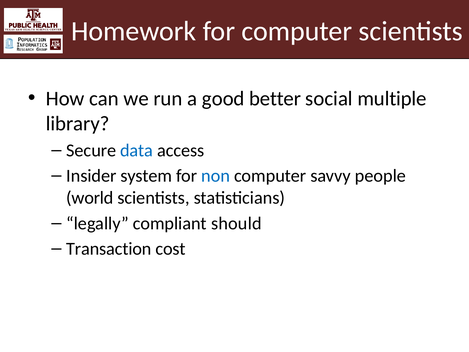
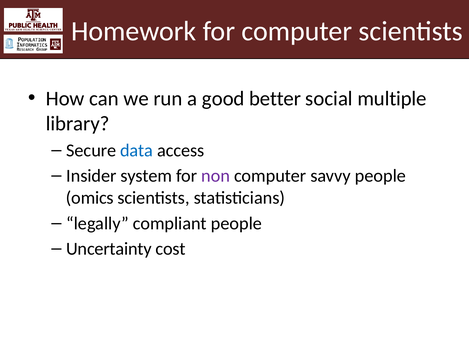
non colour: blue -> purple (216, 176)
world: world -> omics (90, 198)
compliant should: should -> people (236, 223)
Transaction: Transaction -> Uncertainty (109, 249)
